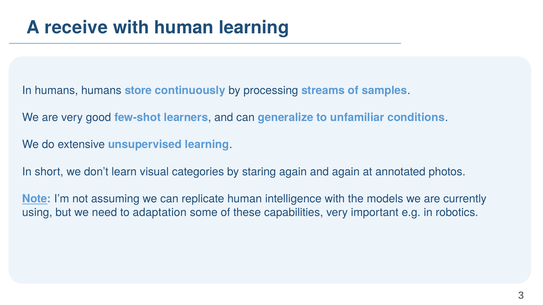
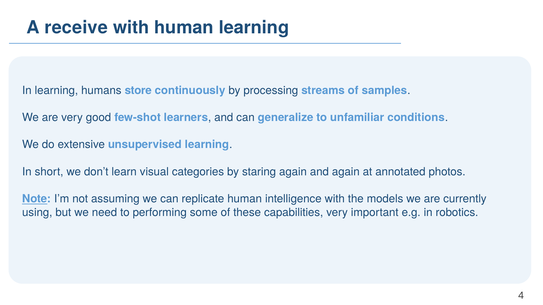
In humans: humans -> learning (56, 90)
adaptation: adaptation -> performing (160, 213)
3: 3 -> 4 (521, 296)
